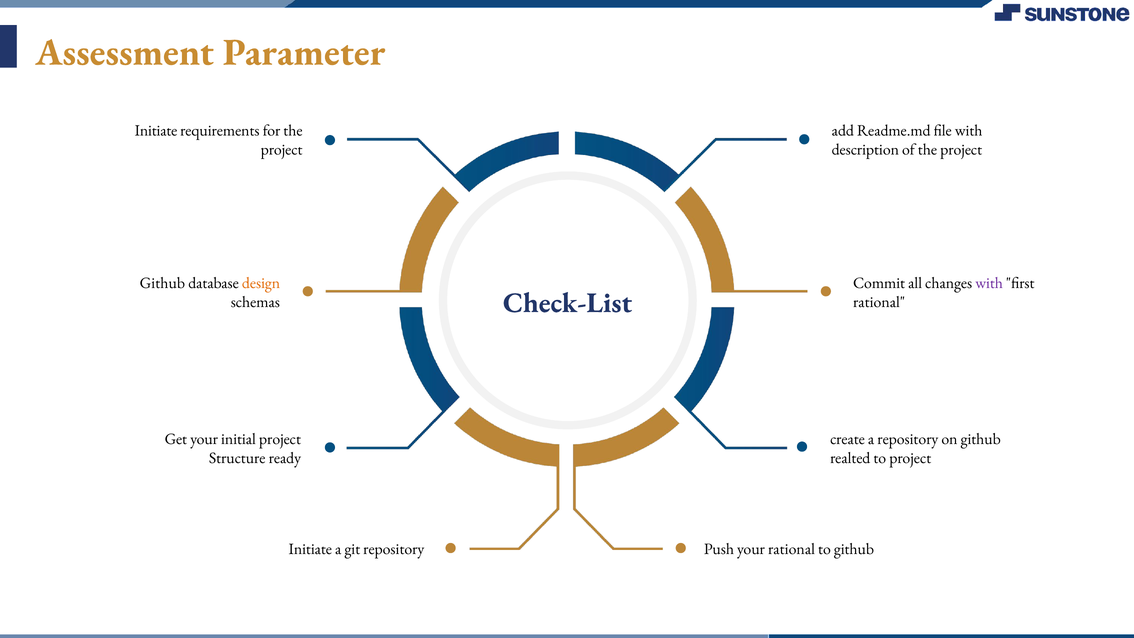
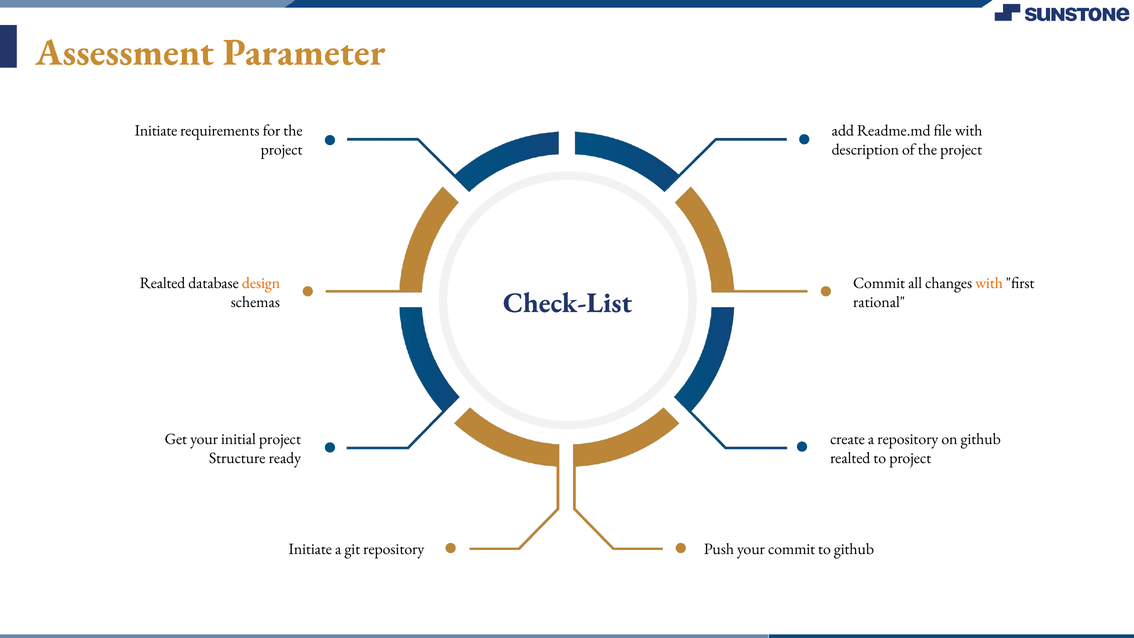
Github: Github -> Realted (163, 283)
with colour: purple -> orange (989, 283)
your rational: rational -> commit (792, 549)
